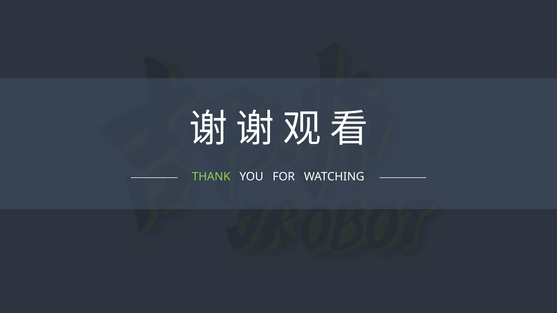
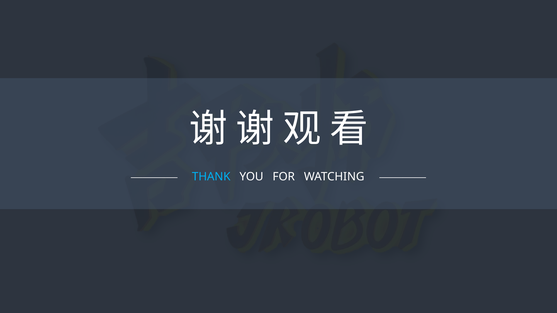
THANK colour: light green -> light blue (211, 177)
